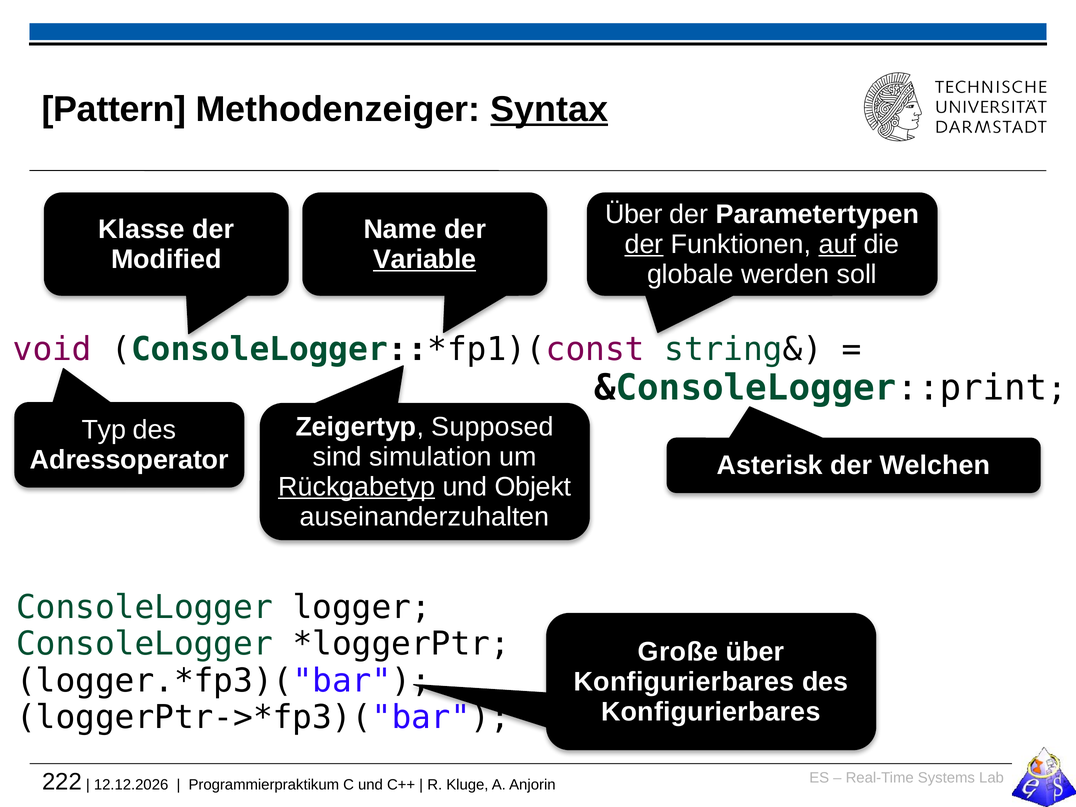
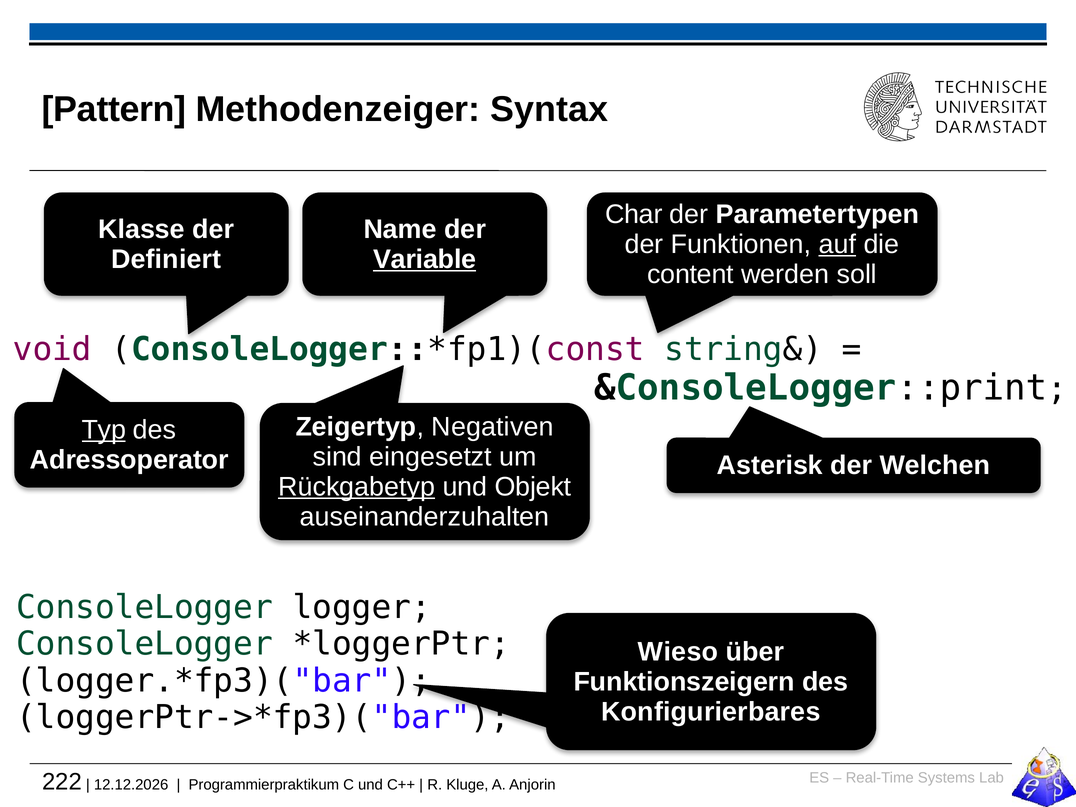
Syntax underline: present -> none (549, 109)
Über: Über -> Char (634, 214)
der underline: present -> none (644, 244)
Modified: Modified -> Definiert (166, 259)
globale: globale -> content (690, 274)
Supposed: Supposed -> Negativen (493, 427)
Typ underline: none -> present (104, 430)
simulation: simulation -> eingesetzt (431, 457)
Große: Große -> Wieso (678, 652)
Konfigurierbares: Konfigurierbares -> Funktionszeigern (684, 682)
